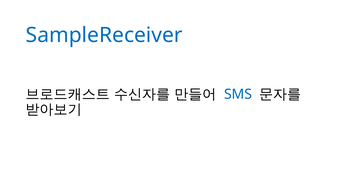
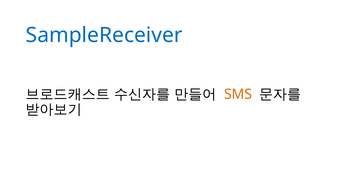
SMS colour: blue -> orange (238, 94)
